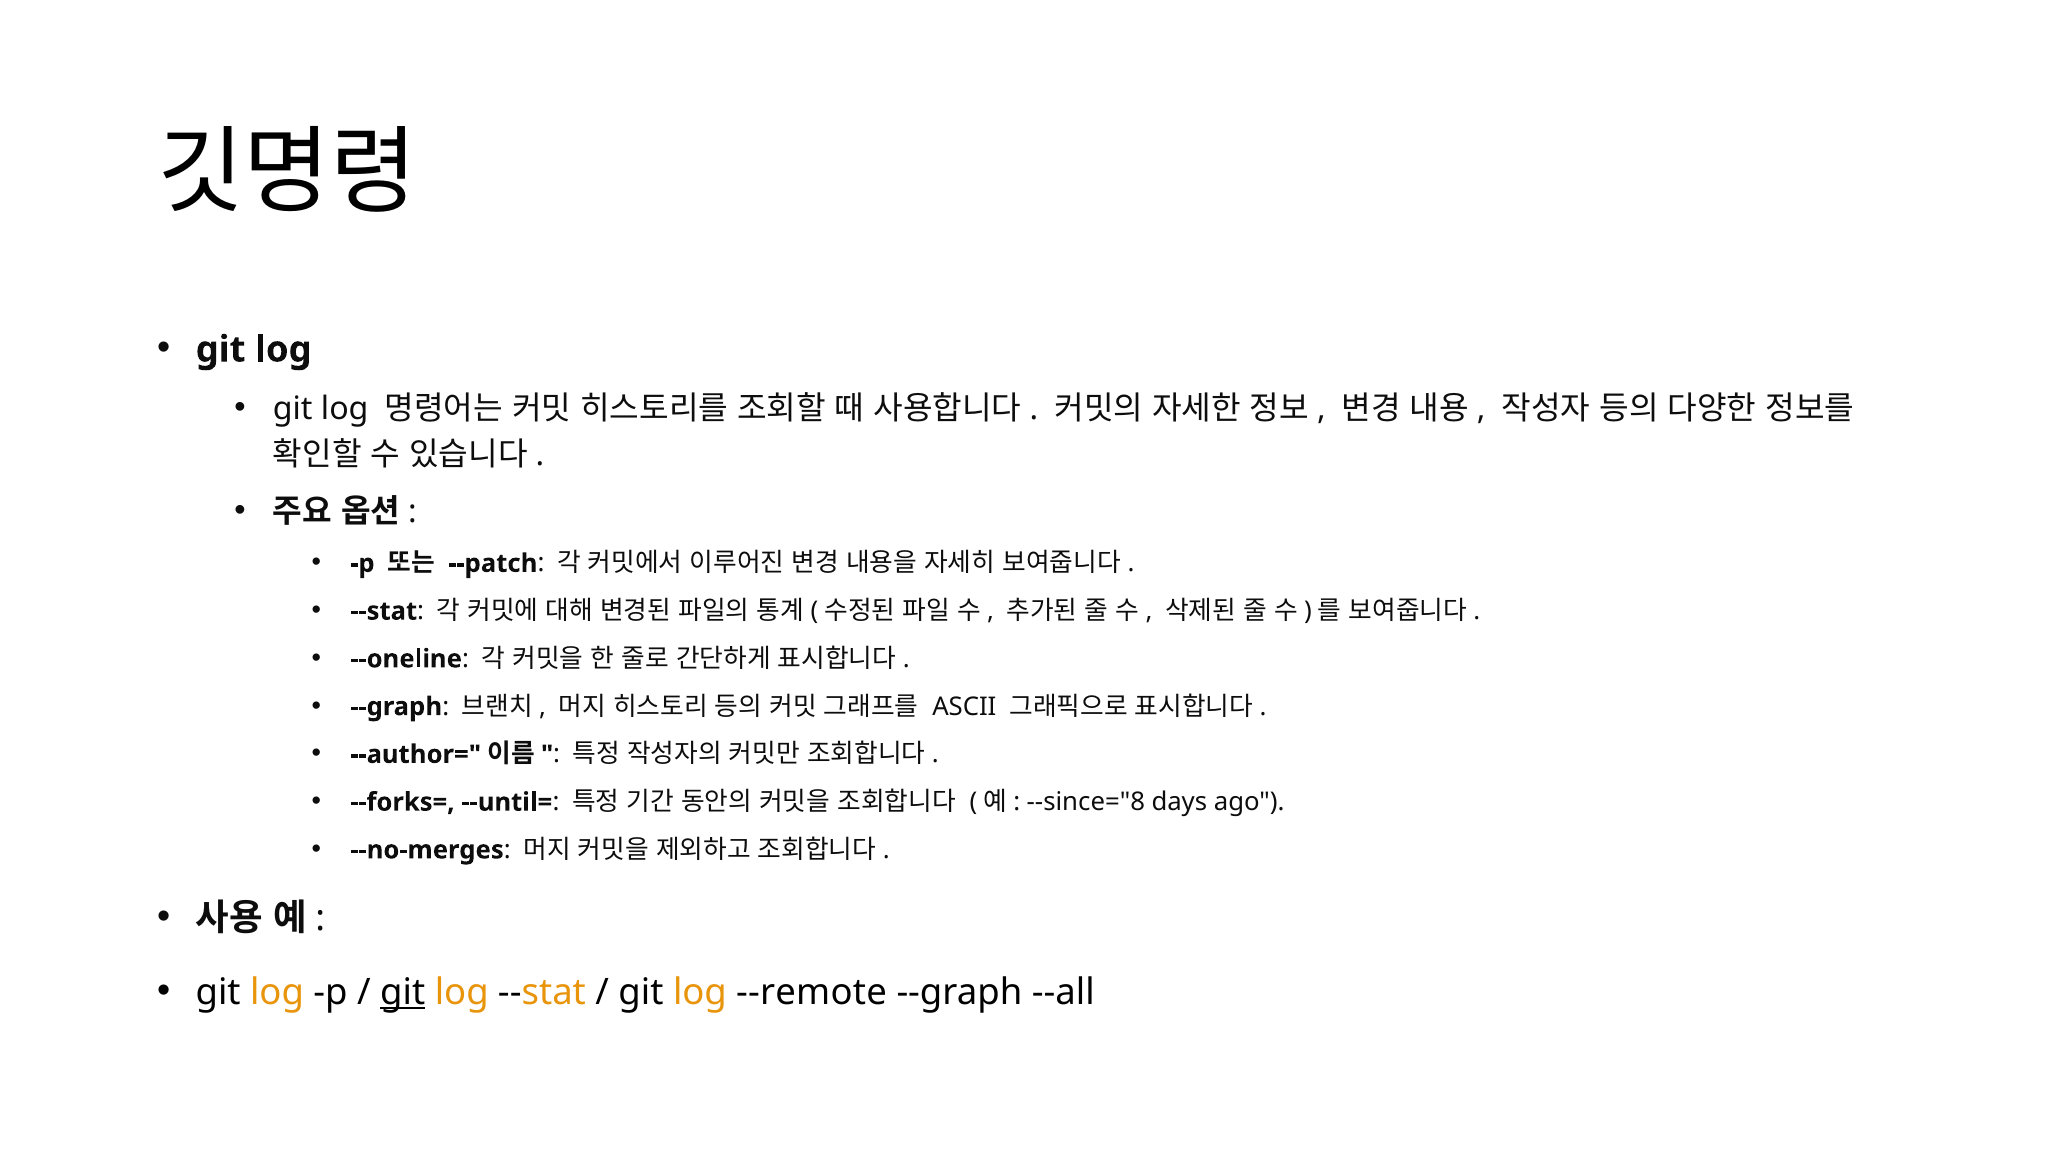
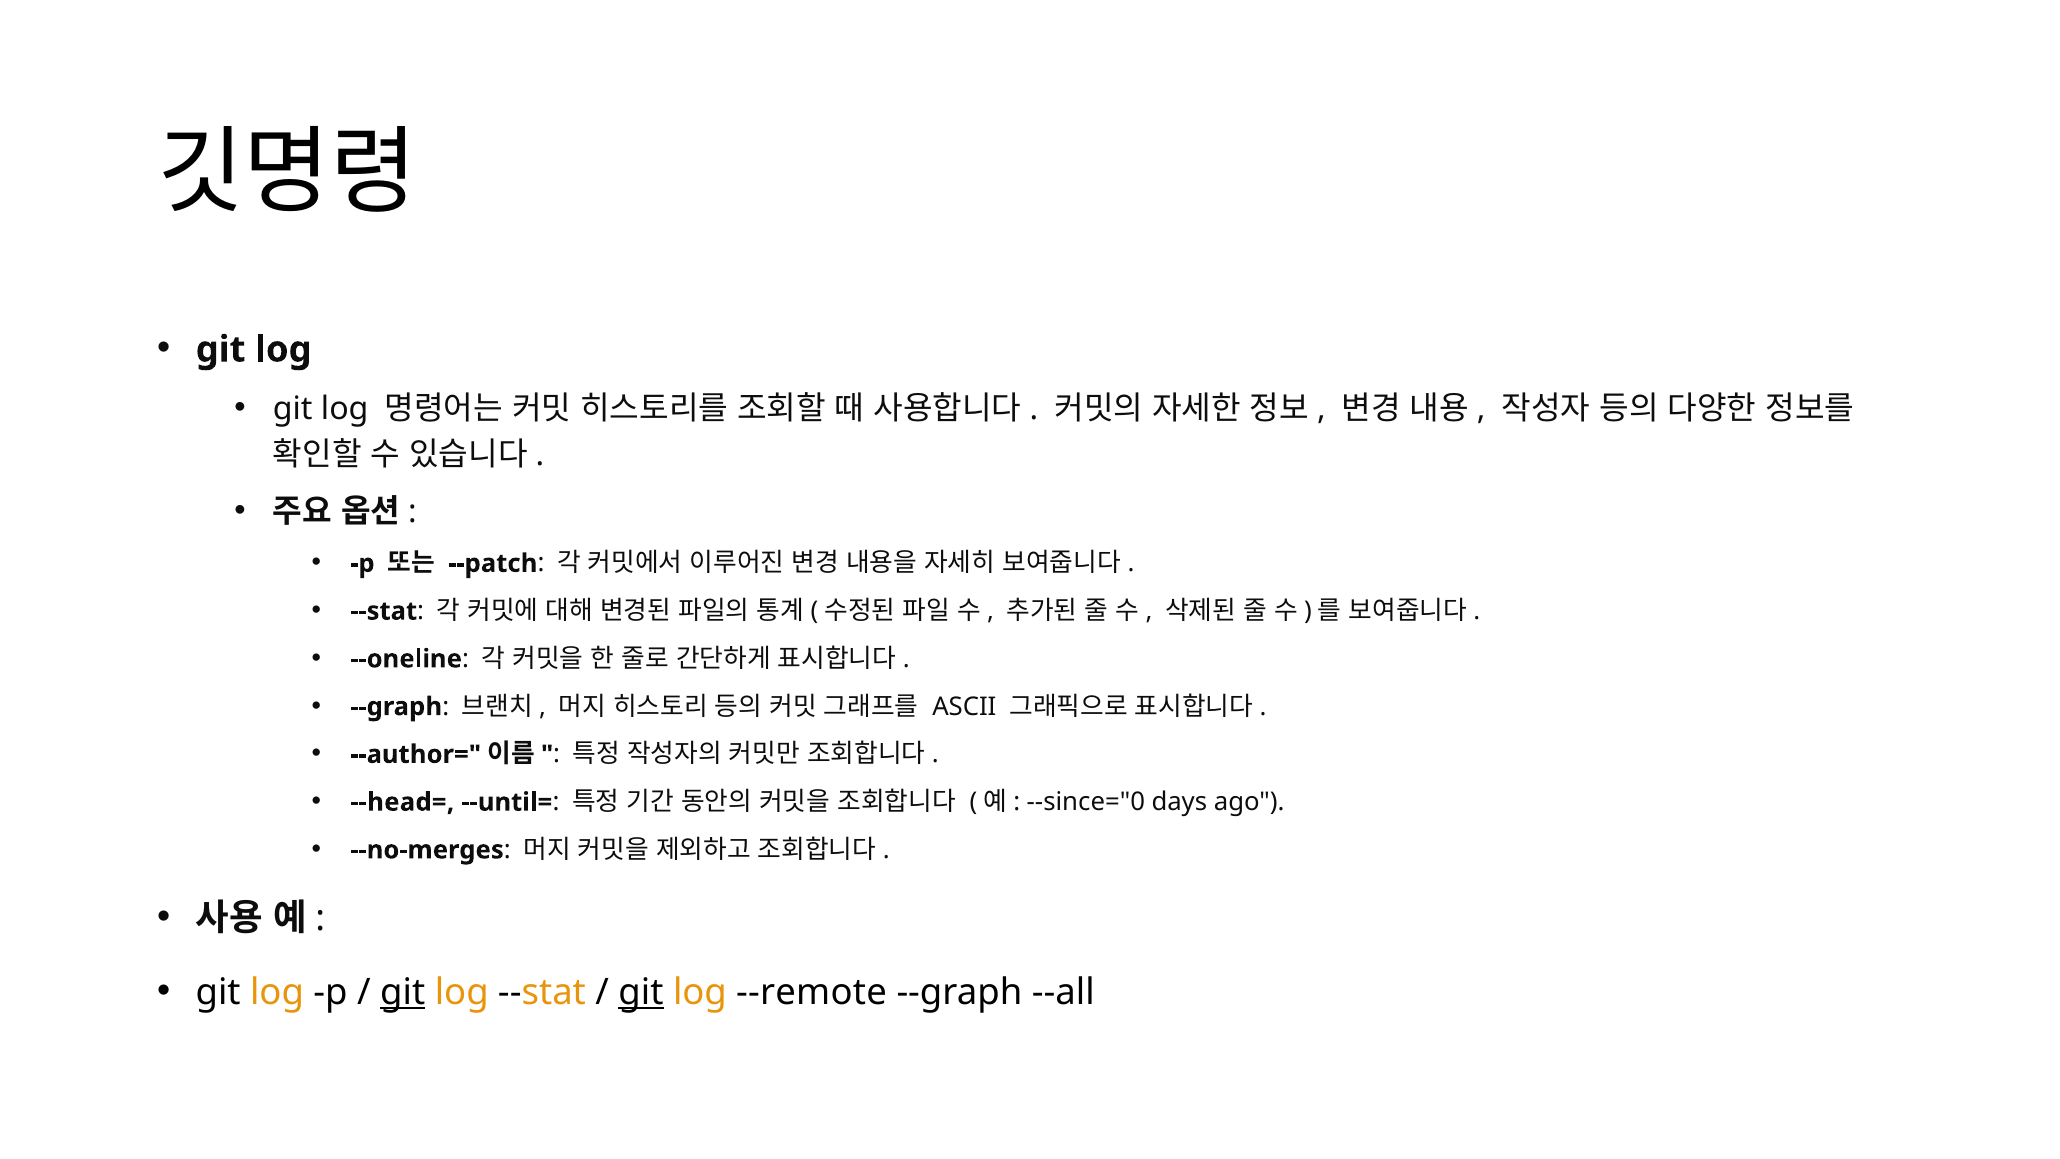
--forks=: --forks= -> --head= (402, 802)
--since="8: --since="8 -> --since="0 (1086, 802)
git underline: none -> present (641, 992)
